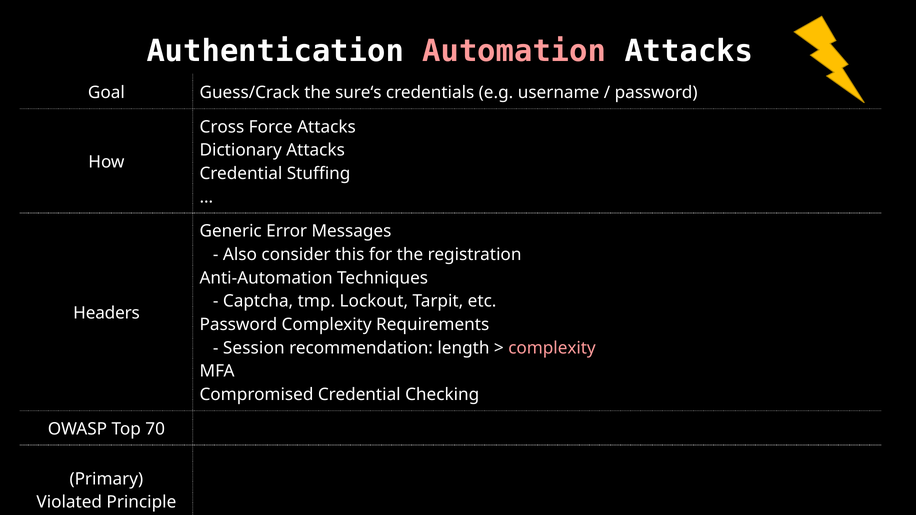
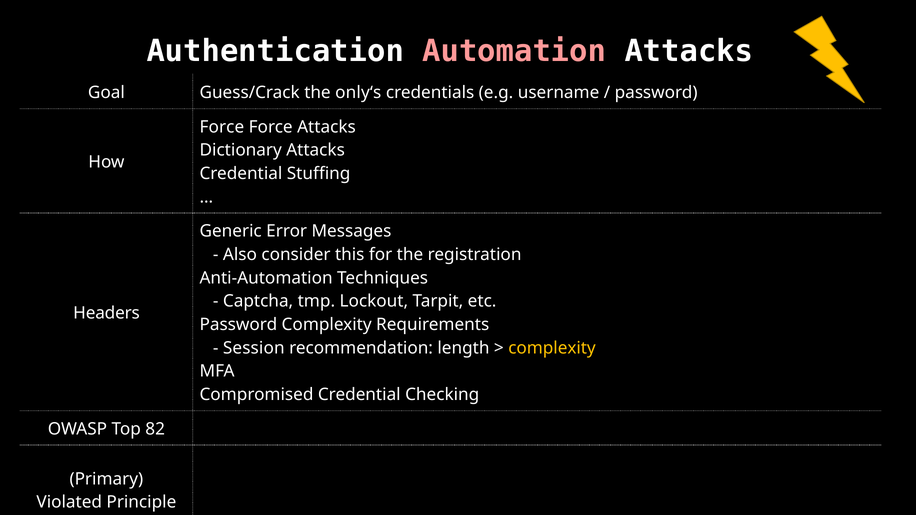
sure‘s: sure‘s -> only‘s (358, 92)
Cross: Cross -> Force (222, 127)
complexity colour: pink -> yellow (552, 348)
70: 70 -> 82 (155, 429)
